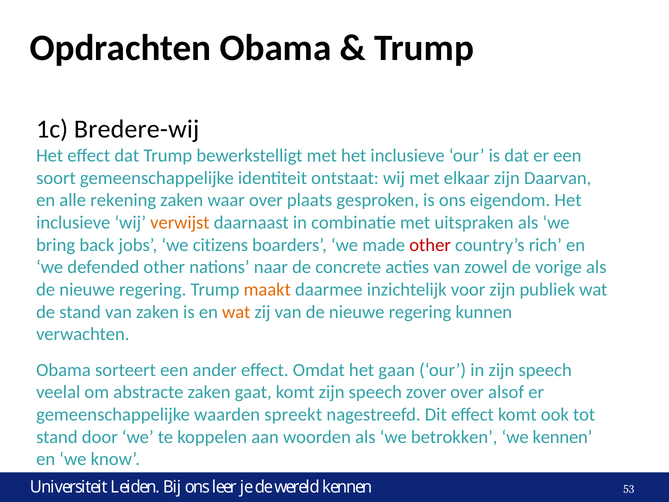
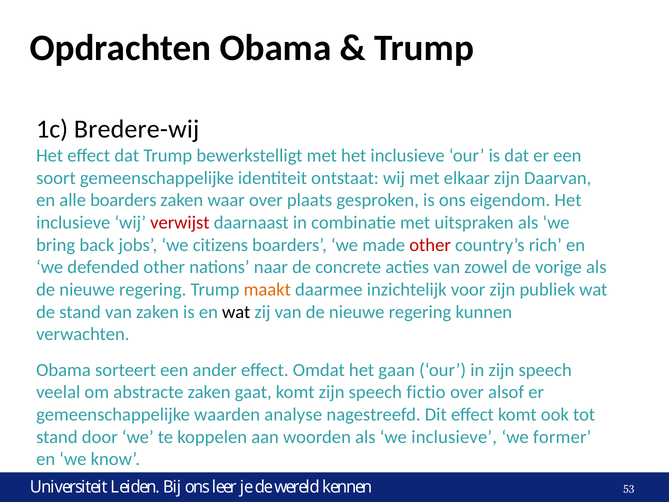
alle rekening: rekening -> boarders (123, 200)
verwijst colour: orange -> red (180, 223)
wat colour: orange -> black (236, 312)
zover: zover -> fictio (426, 392)
spreekt: spreekt -> analyse (293, 414)
we betrokken: betrokken -> inclusieve (454, 437)
kennen: kennen -> former (562, 437)
